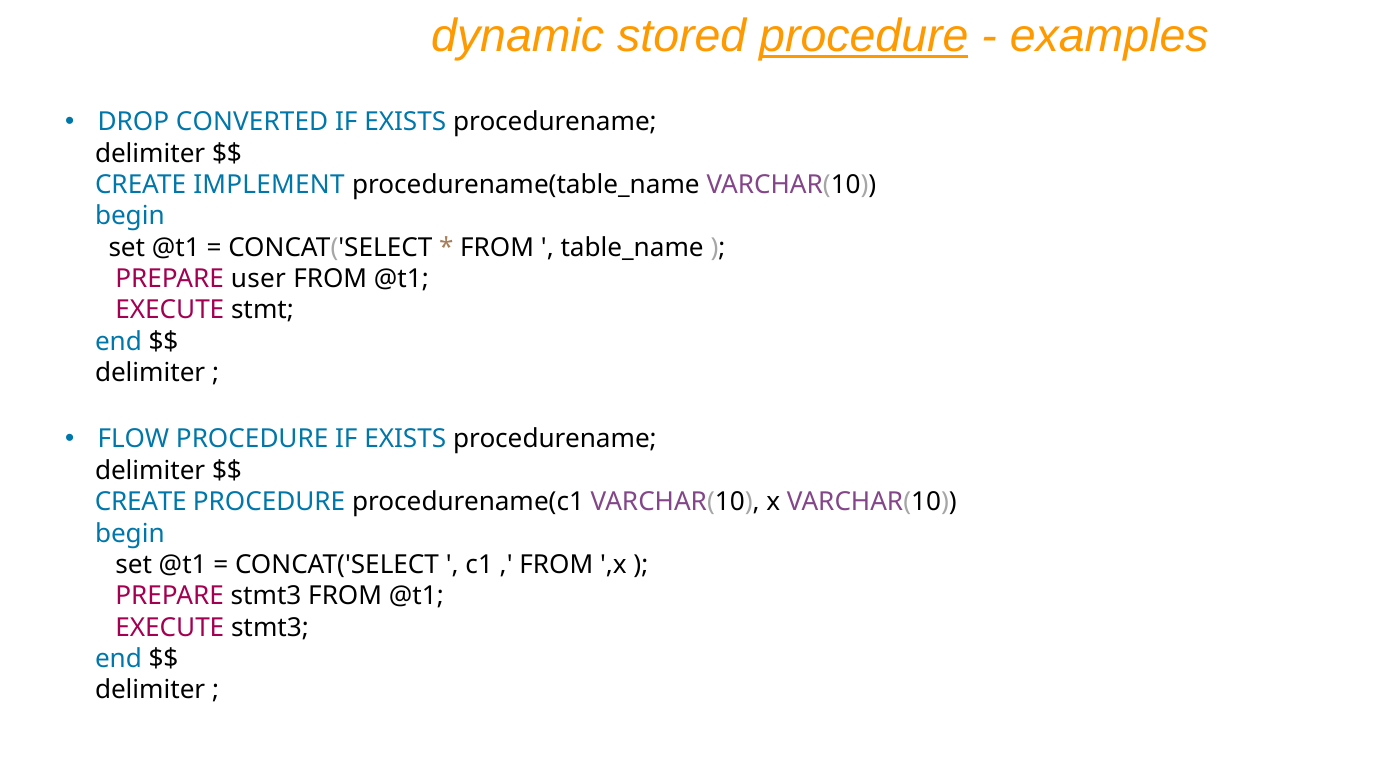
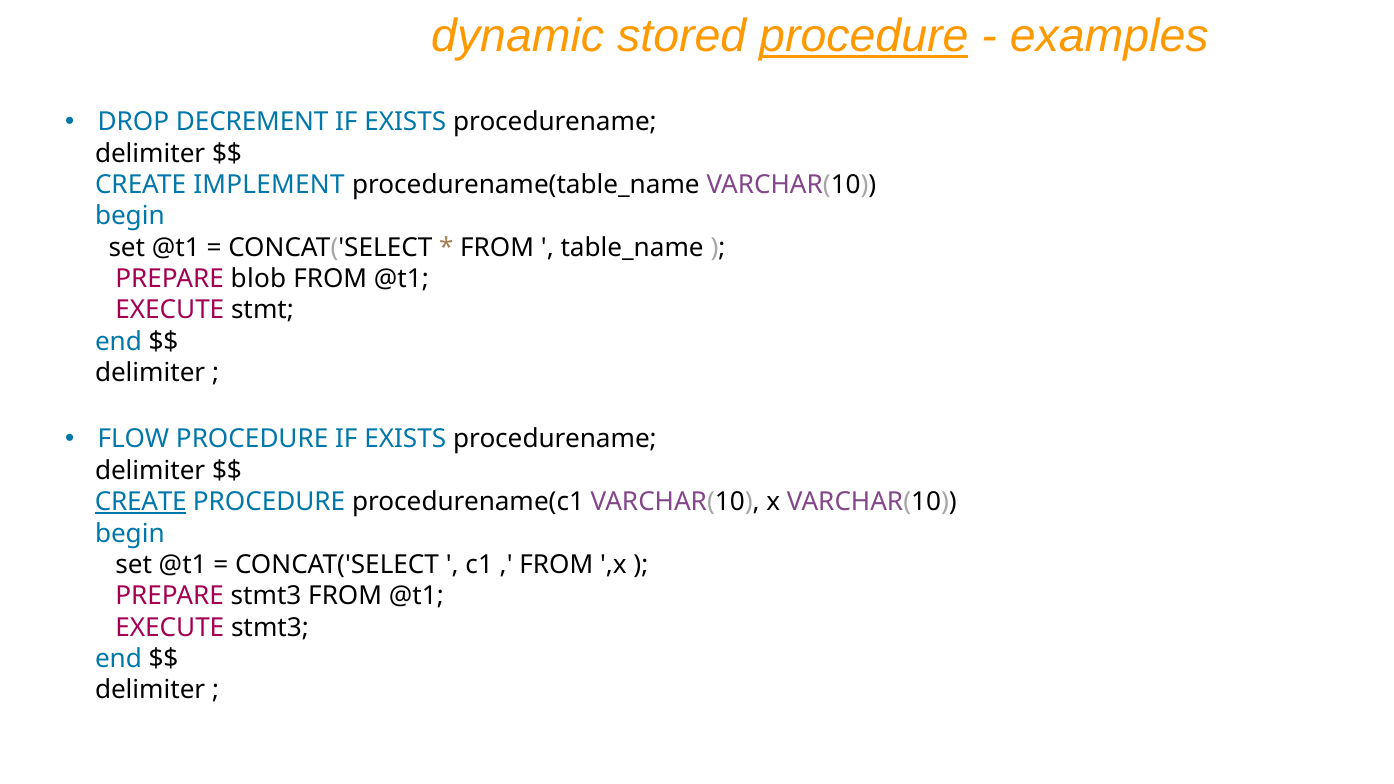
CONVERTED: CONVERTED -> DECREMENT (252, 122)
user: user -> blob (258, 279)
CREATE underline: none -> present (141, 502)
